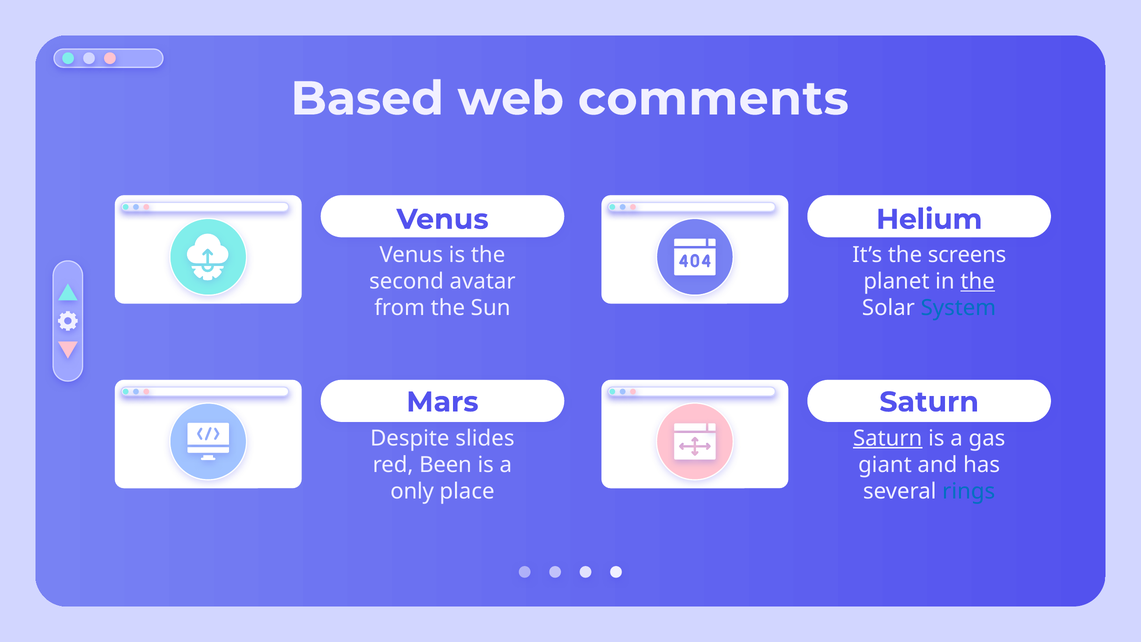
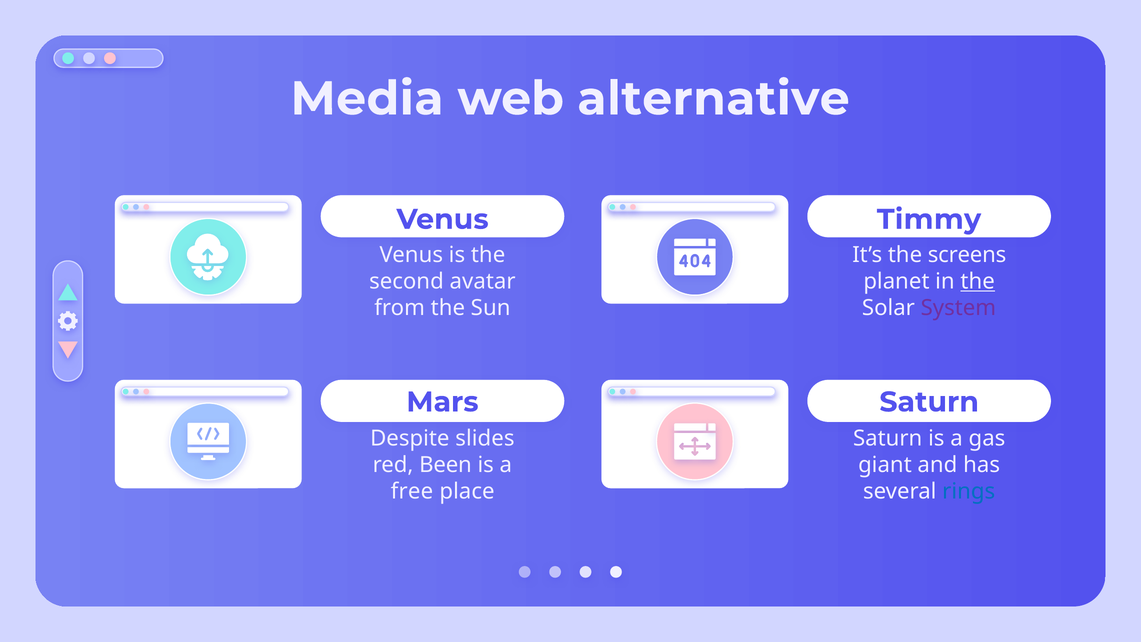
Based: Based -> Media (367, 99)
comments: comments -> alternative (713, 99)
Helium: Helium -> Timmy (929, 219)
System colour: blue -> purple (958, 308)
Saturn underline: present -> none (888, 438)
only: only -> free (412, 492)
